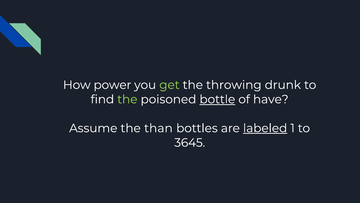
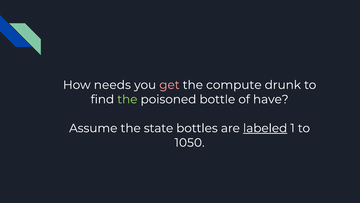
power: power -> needs (112, 85)
get colour: light green -> pink (169, 85)
throwing: throwing -> compute (234, 85)
bottle underline: present -> none (217, 99)
than: than -> state (159, 128)
3645: 3645 -> 1050 (190, 142)
